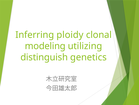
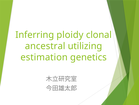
modeling: modeling -> ancestral (45, 46)
distinguish: distinguish -> estimation (44, 57)
